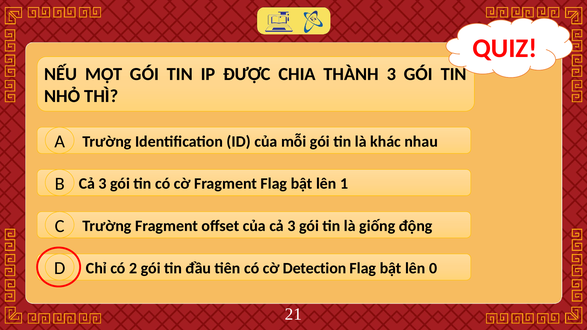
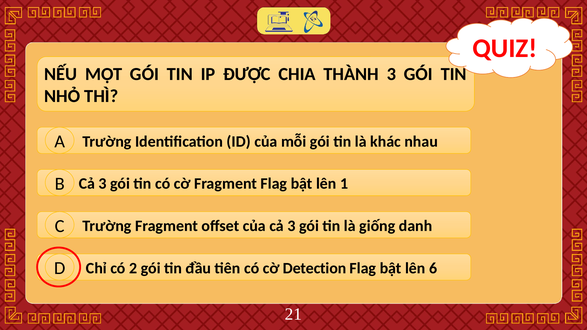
động: động -> danh (416, 226)
0: 0 -> 6 (433, 268)
